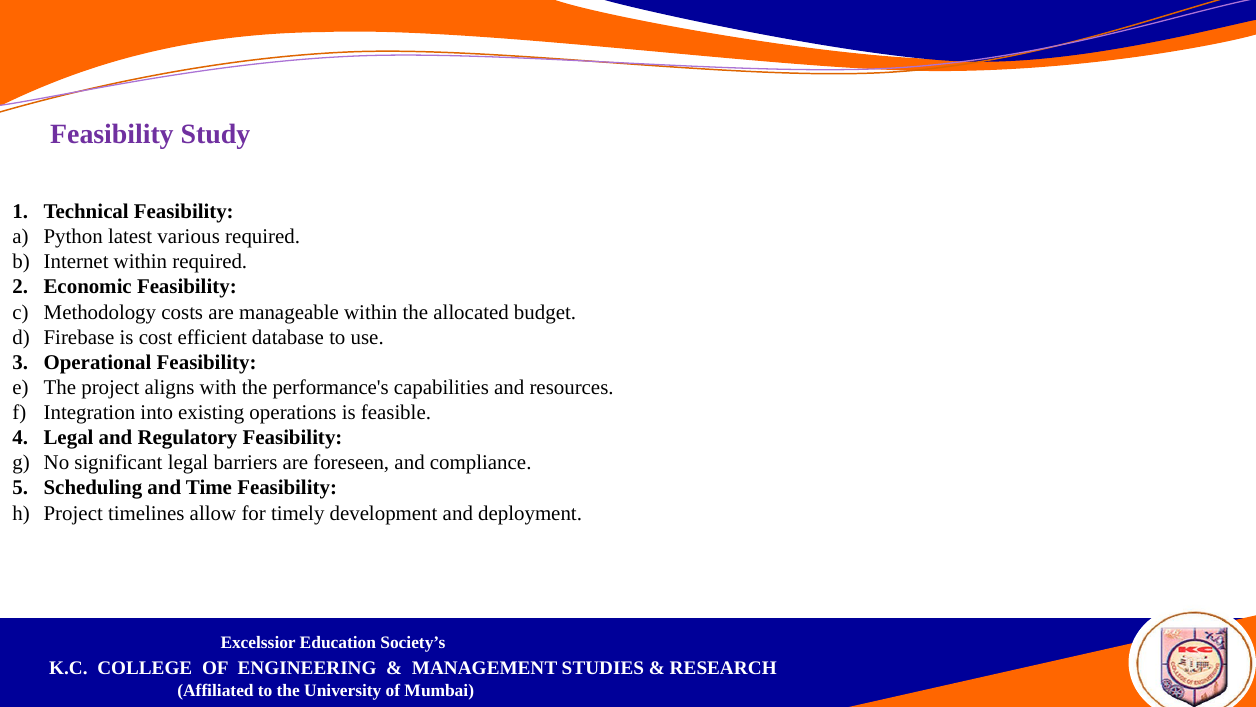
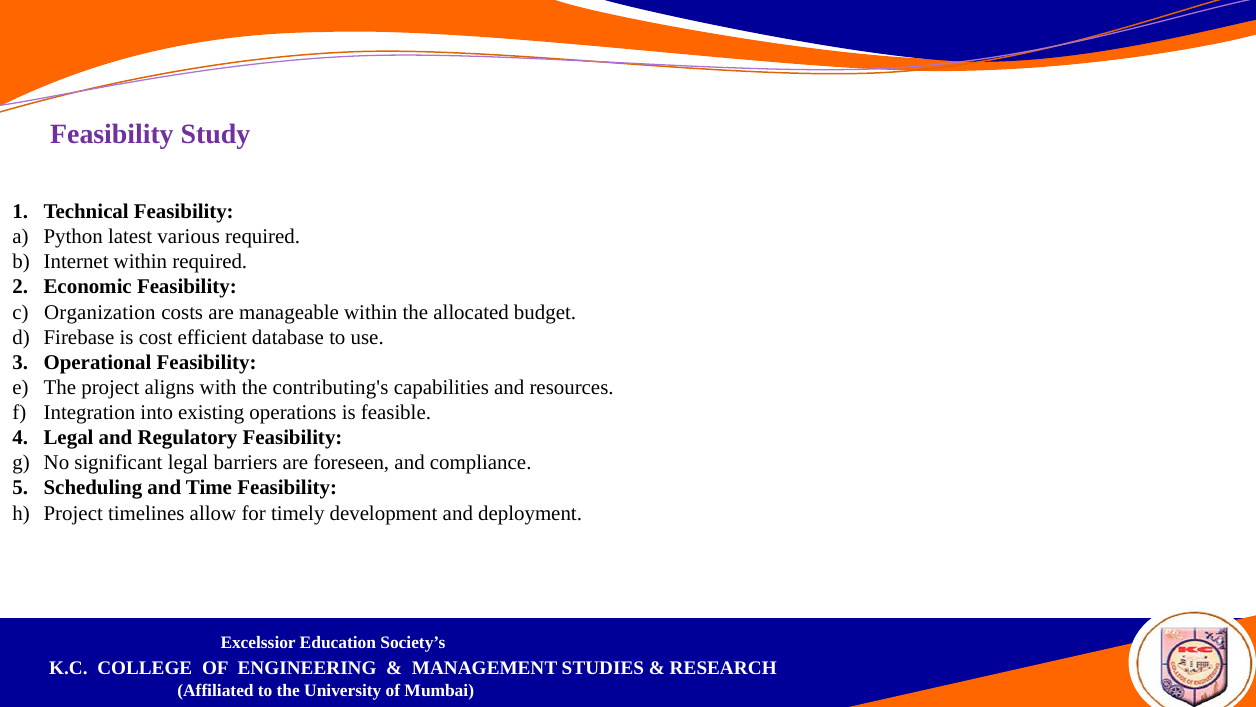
Methodology: Methodology -> Organization (100, 312)
performance's: performance's -> contributing's (331, 387)
